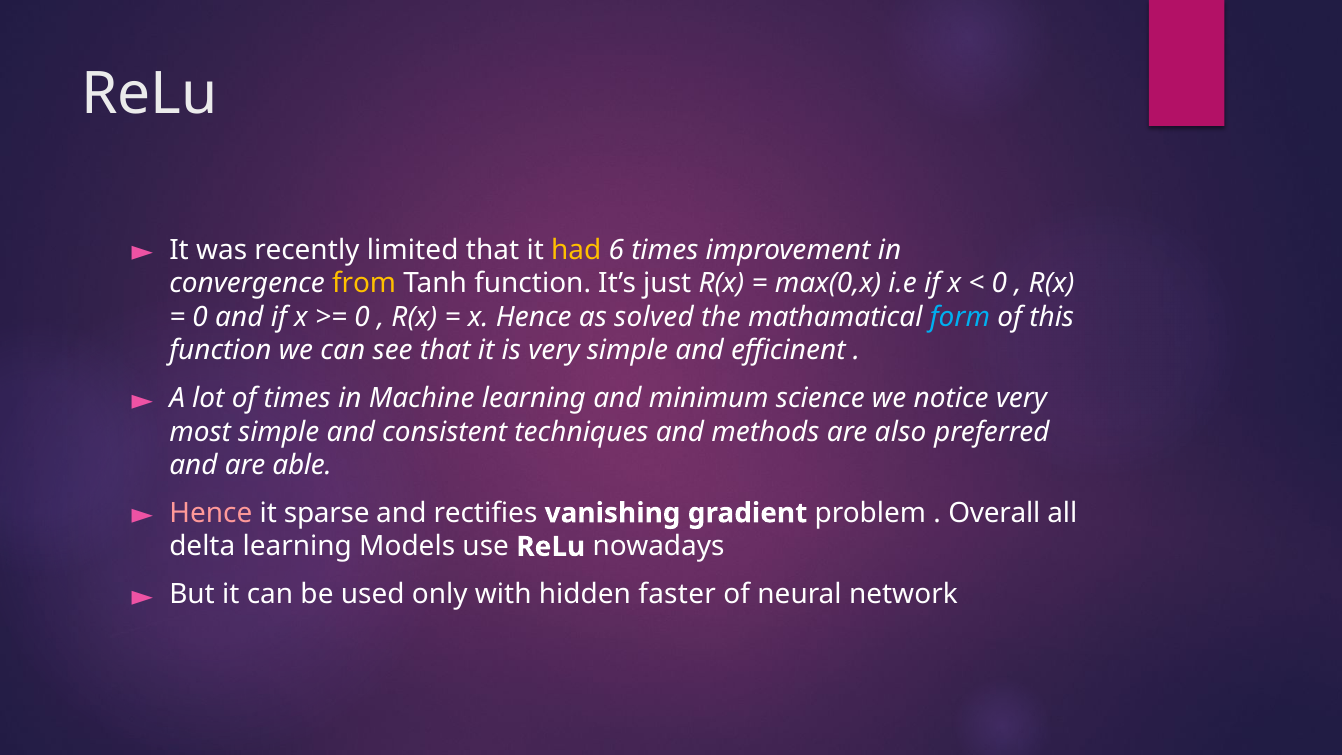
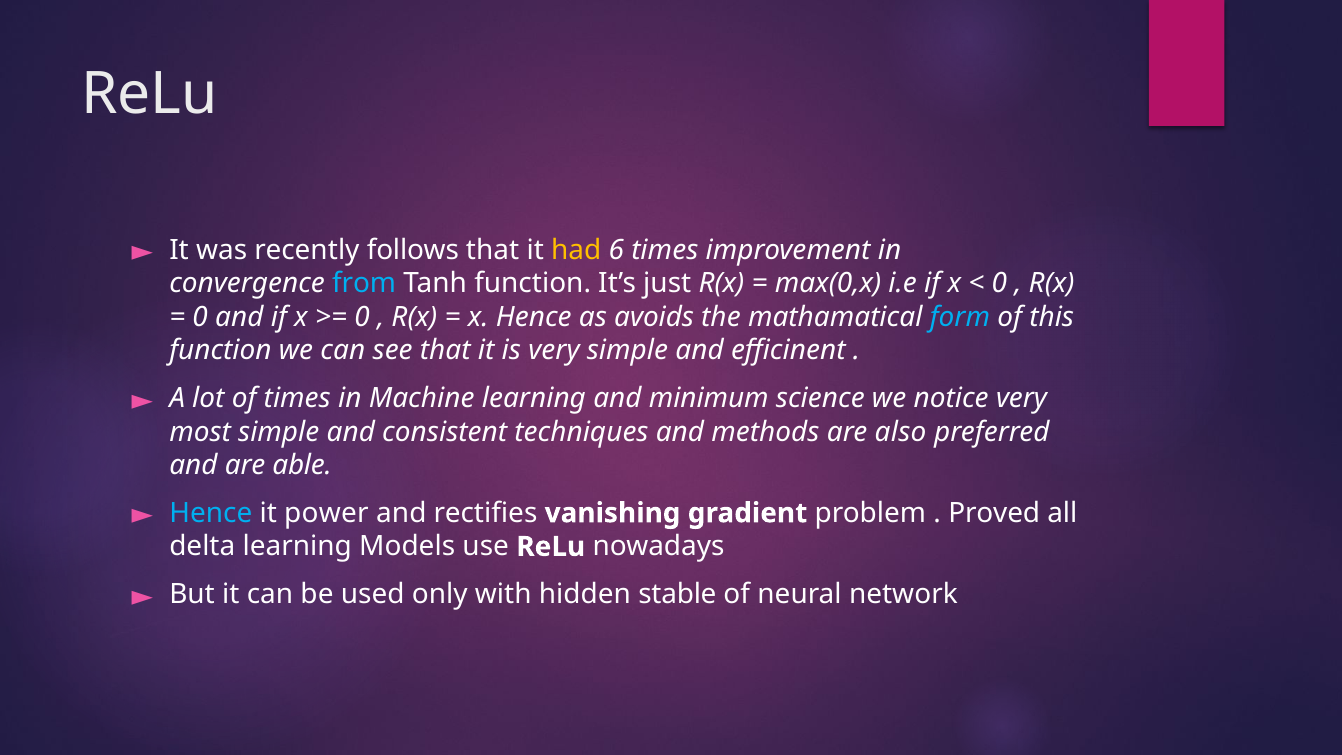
limited: limited -> follows (413, 250)
from colour: yellow -> light blue (364, 283)
solved: solved -> avoids (654, 317)
Hence colour: pink -> light blue (211, 513)
sparse: sparse -> power (326, 513)
Overall: Overall -> Proved (994, 513)
faster: faster -> stable (677, 594)
